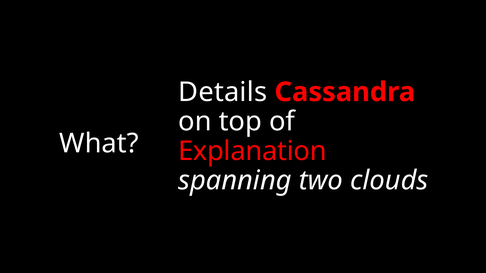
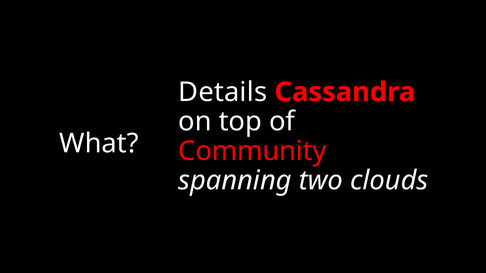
Explanation: Explanation -> Community (252, 151)
